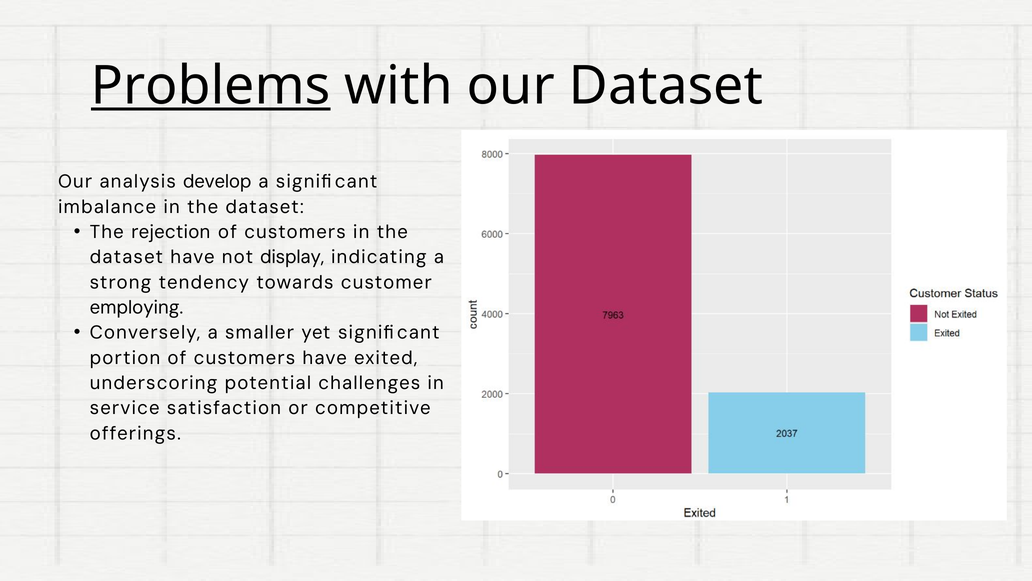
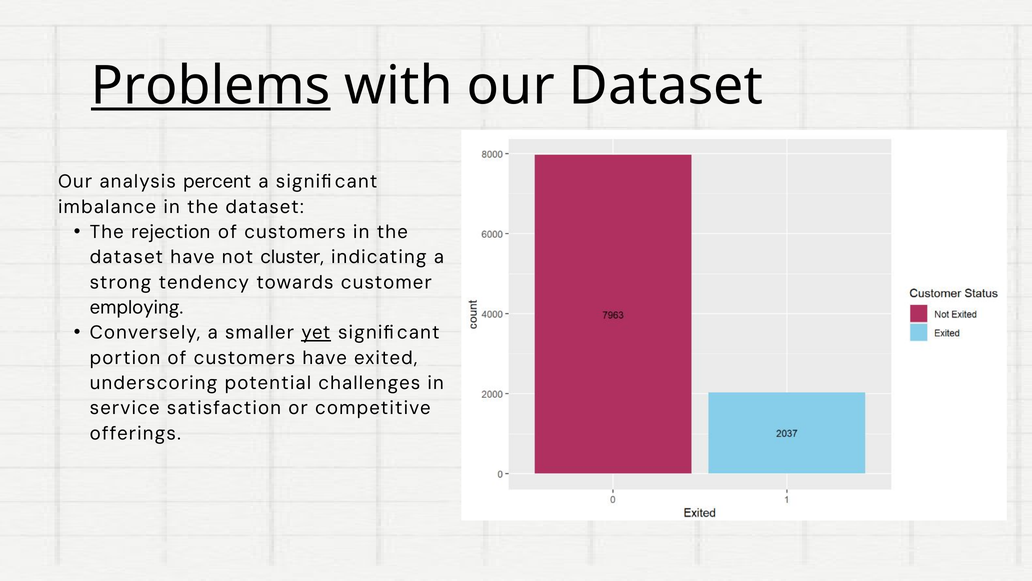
develop: develop -> percent (217, 182)
display: display -> cluster (292, 257)
yet underline: none -> present (316, 332)
